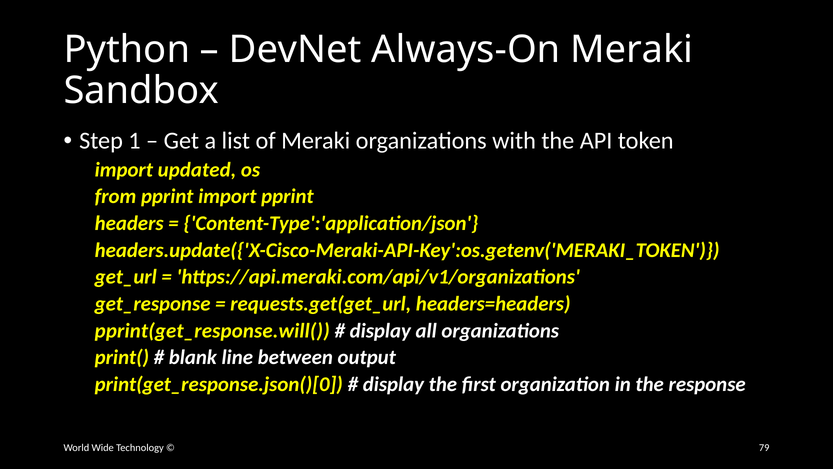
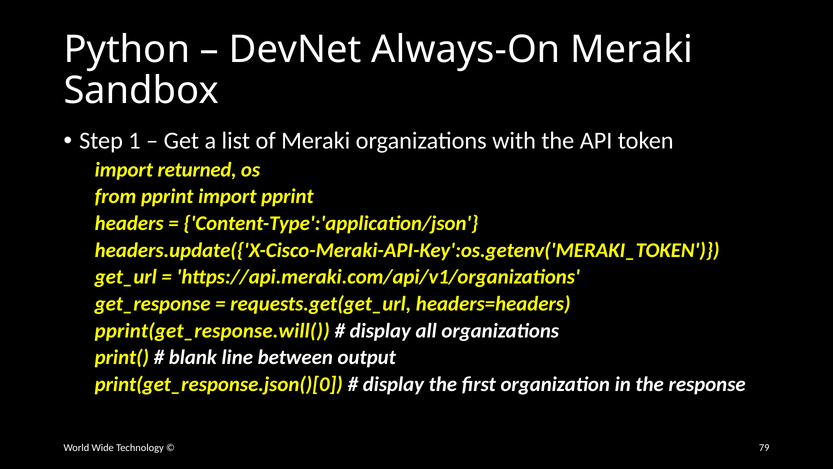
updated: updated -> returned (197, 170)
